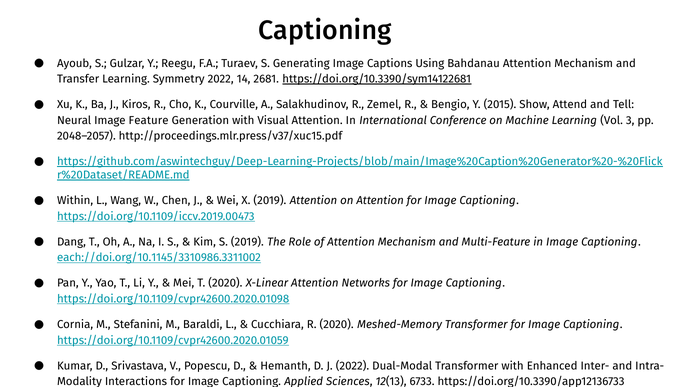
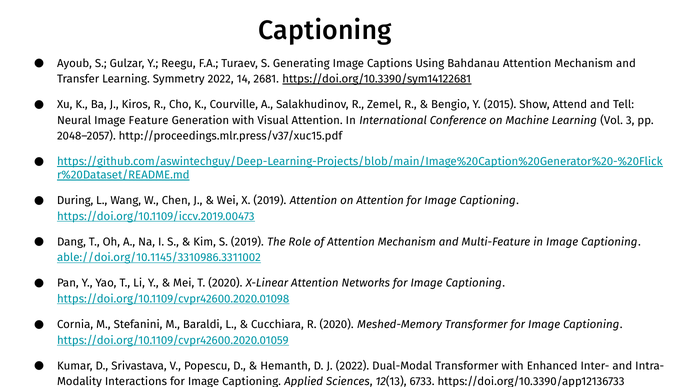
Within: Within -> During (75, 201)
each://doi.org/10.1145/3310986.3311002: each://doi.org/10.1145/3310986.3311002 -> able://doi.org/10.1145/3310986.3311002 (159, 258)
